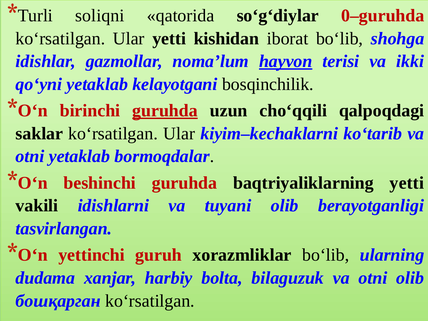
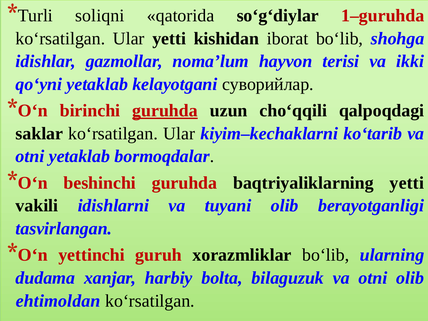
0–guruhda: 0–guruhda -> 1–guruhda (383, 16)
hayvon underline: present -> none (286, 61)
bosqinchilik: bosqinchilik -> суворийлар (268, 84)
бошқарган: бошқарган -> ehtimoldan (58, 301)
